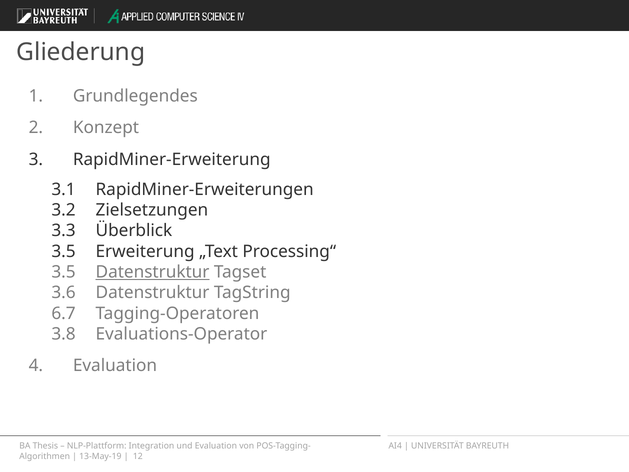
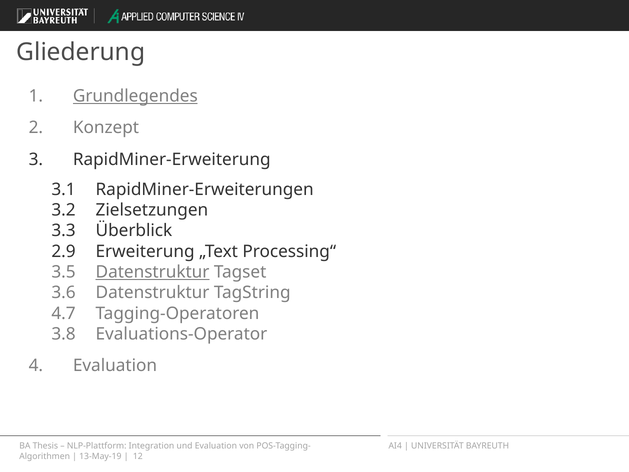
Grundlegendes underline: none -> present (135, 96)
3.5: 3.5 -> 2.9 (64, 251)
6.7: 6.7 -> 4.7 (64, 313)
